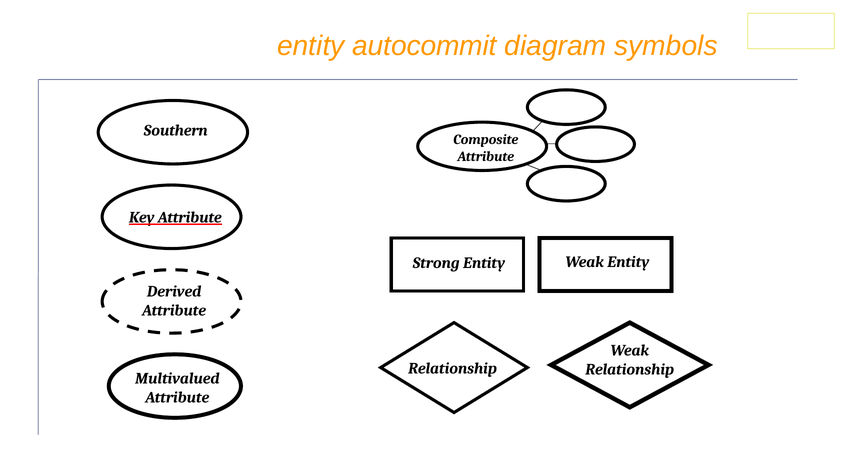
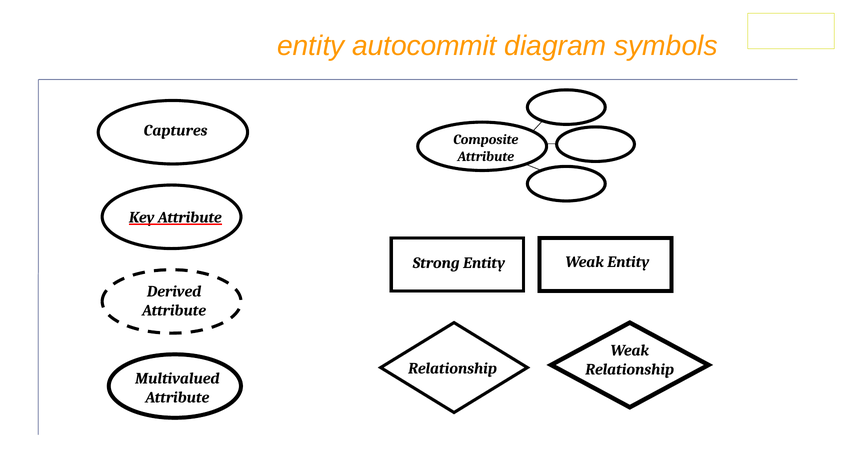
Southern: Southern -> Captures (176, 130)
